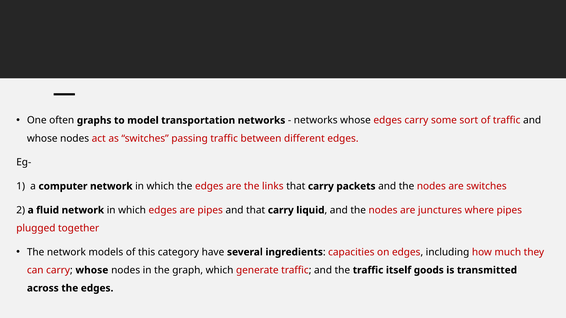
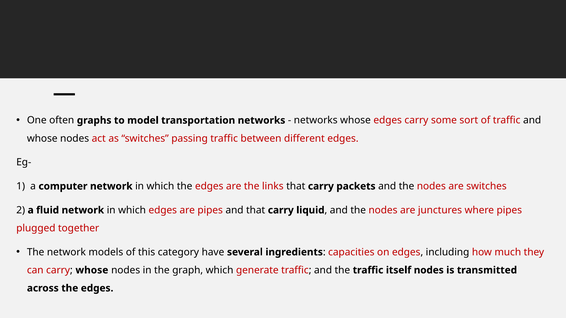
itself goods: goods -> nodes (429, 270)
